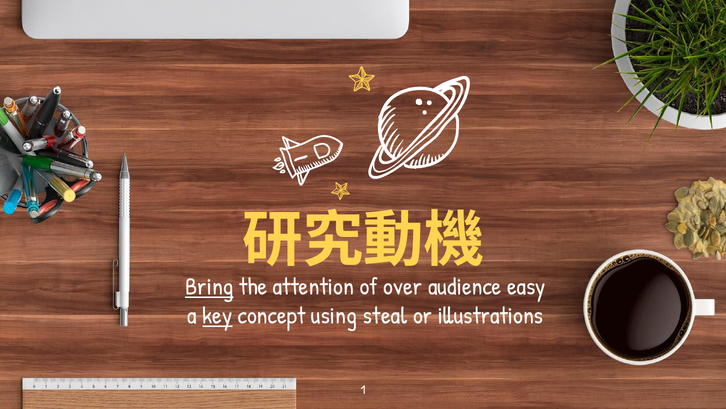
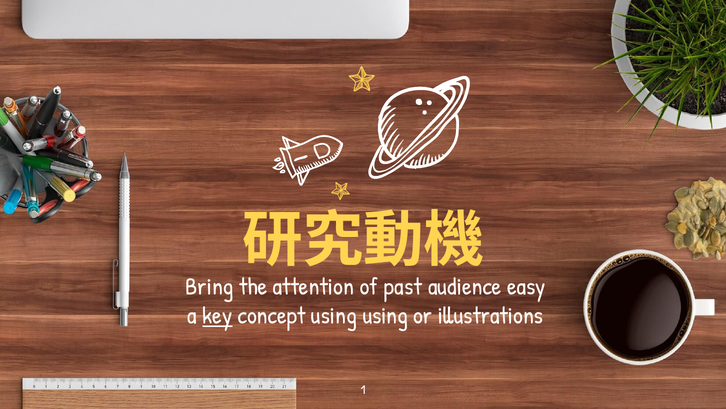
Bring underline: present -> none (209, 286)
over: over -> past (403, 286)
using steal: steal -> using (385, 315)
